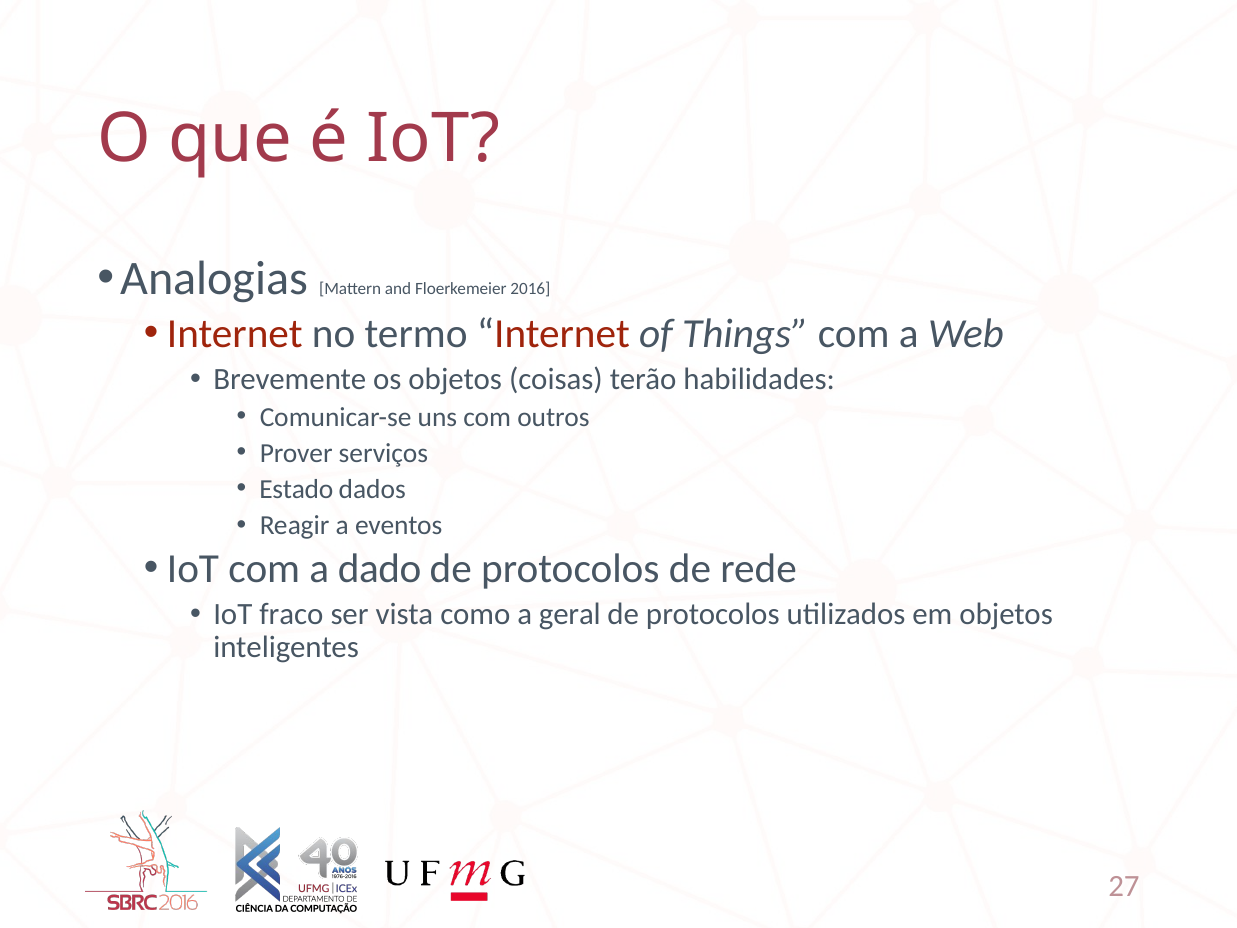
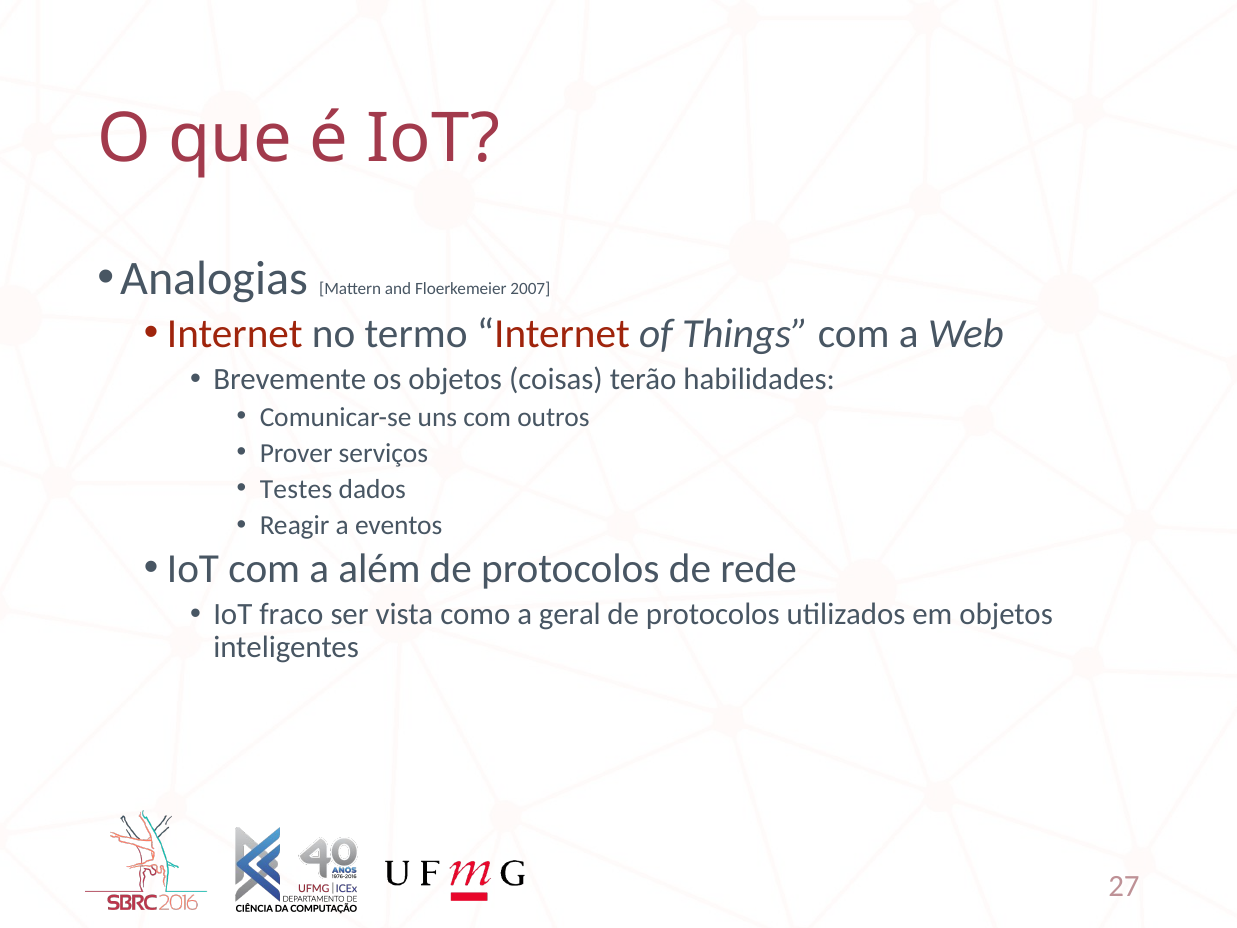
2016: 2016 -> 2007 (530, 289)
Estado: Estado -> Testes (296, 489)
dado: dado -> além (379, 568)
